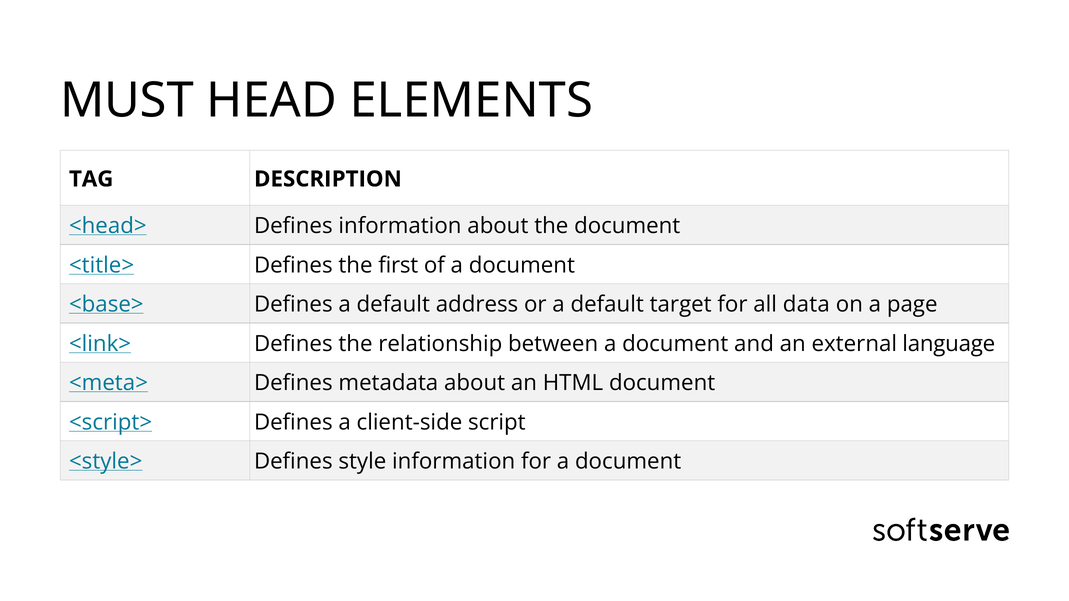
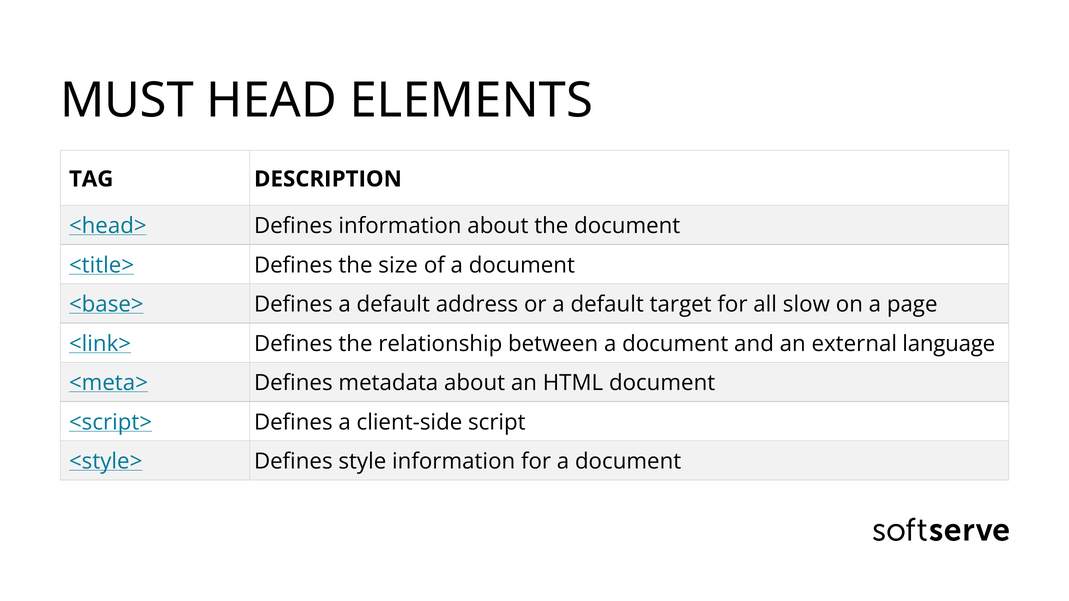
first: first -> size (398, 266)
data: data -> slow (806, 305)
